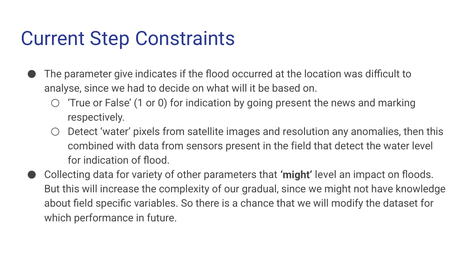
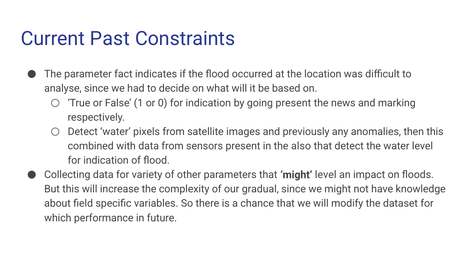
Step: Step -> Past (110, 39)
give: give -> fact (123, 74)
resolution: resolution -> previously (306, 132)
the field: field -> also (301, 146)
